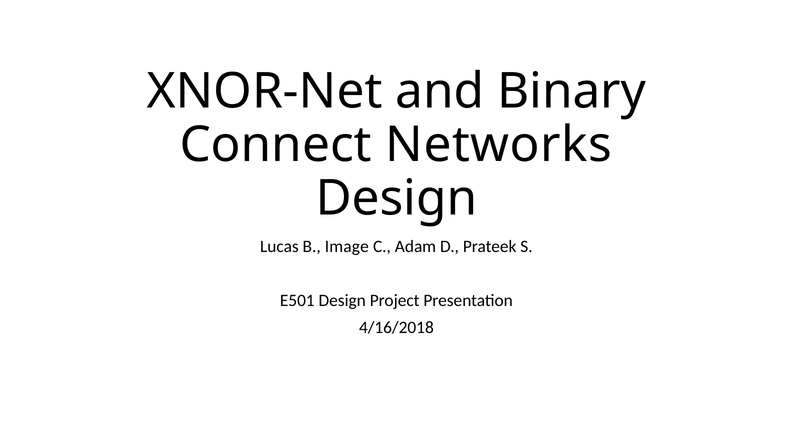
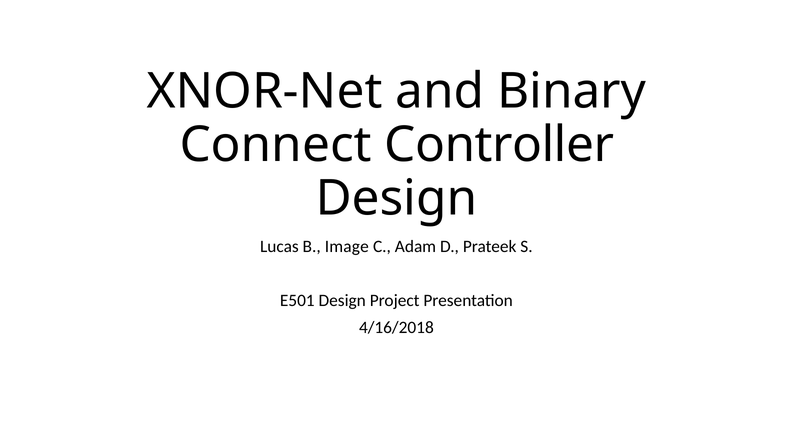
Networks: Networks -> Controller (499, 145)
